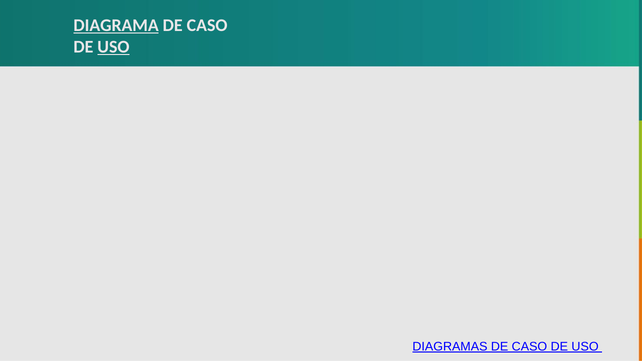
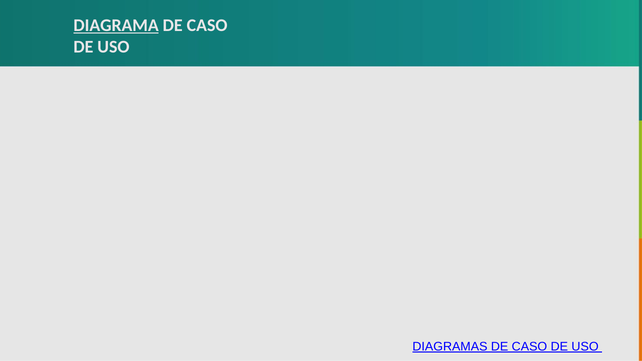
USO underline: present -> none (113, 47)
